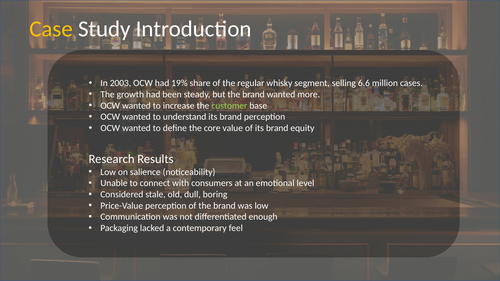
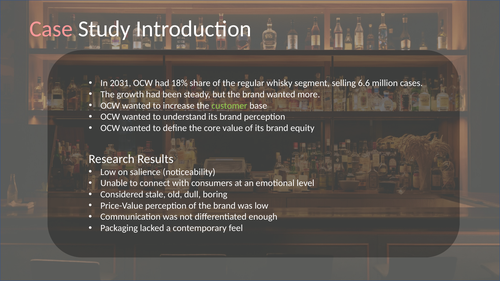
Case colour: yellow -> pink (51, 29)
2003: 2003 -> 2031 (120, 83)
19%: 19% -> 18% (179, 83)
